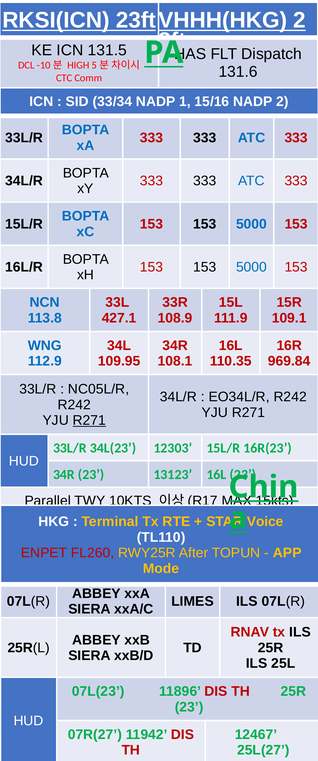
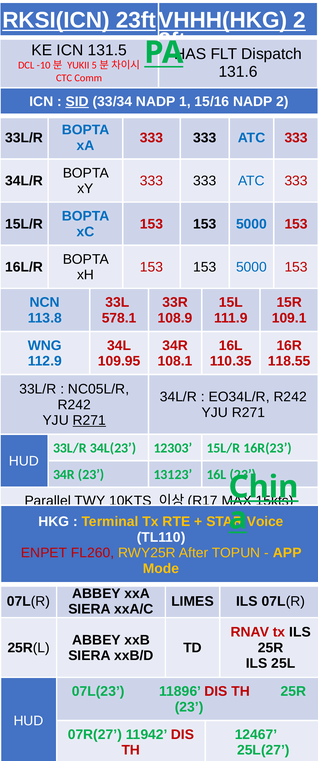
HIGH: HIGH -> YUKII (78, 65)
SID underline: none -> present (77, 102)
427.1: 427.1 -> 578.1 (119, 318)
969.84: 969.84 -> 118.55 (289, 361)
